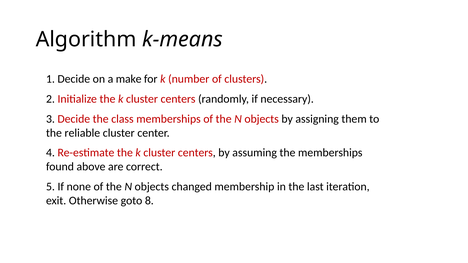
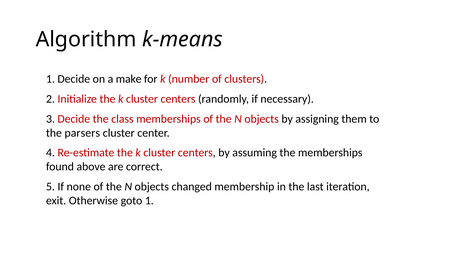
reliable: reliable -> parsers (82, 133)
goto 8: 8 -> 1 (149, 201)
